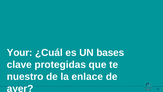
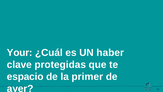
bases: bases -> haber (110, 52)
nuestro: nuestro -> espacio (25, 76)
enlace: enlace -> primer (87, 76)
